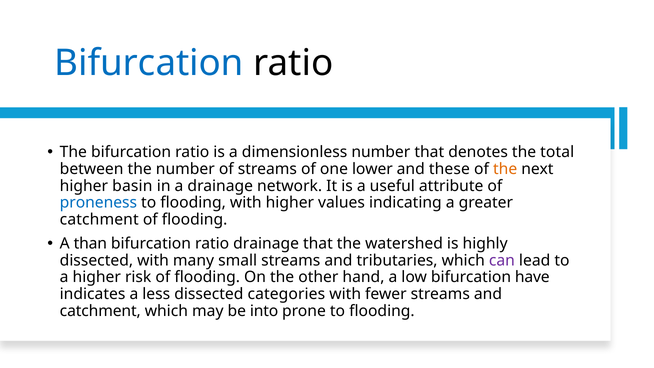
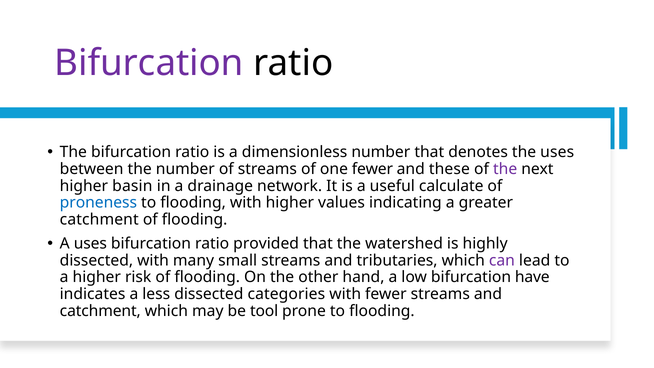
Bifurcation colour: blue -> purple (149, 63)
the total: total -> uses (557, 152)
one lower: lower -> fewer (372, 169)
the colour: orange -> purple (505, 169)
attribute: attribute -> calculate (451, 186)
A than: than -> uses (90, 243)
ratio drainage: drainage -> provided (266, 243)
into: into -> tool (264, 311)
